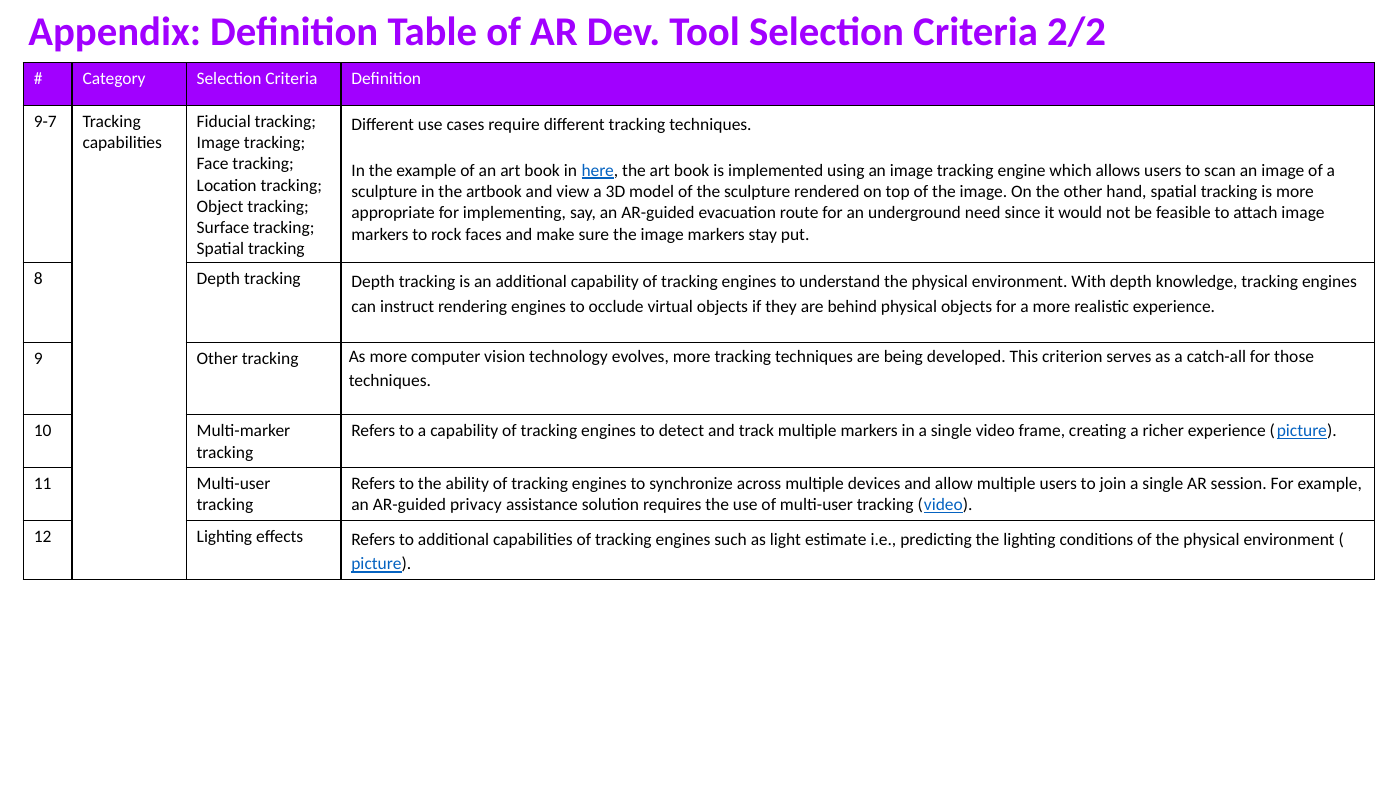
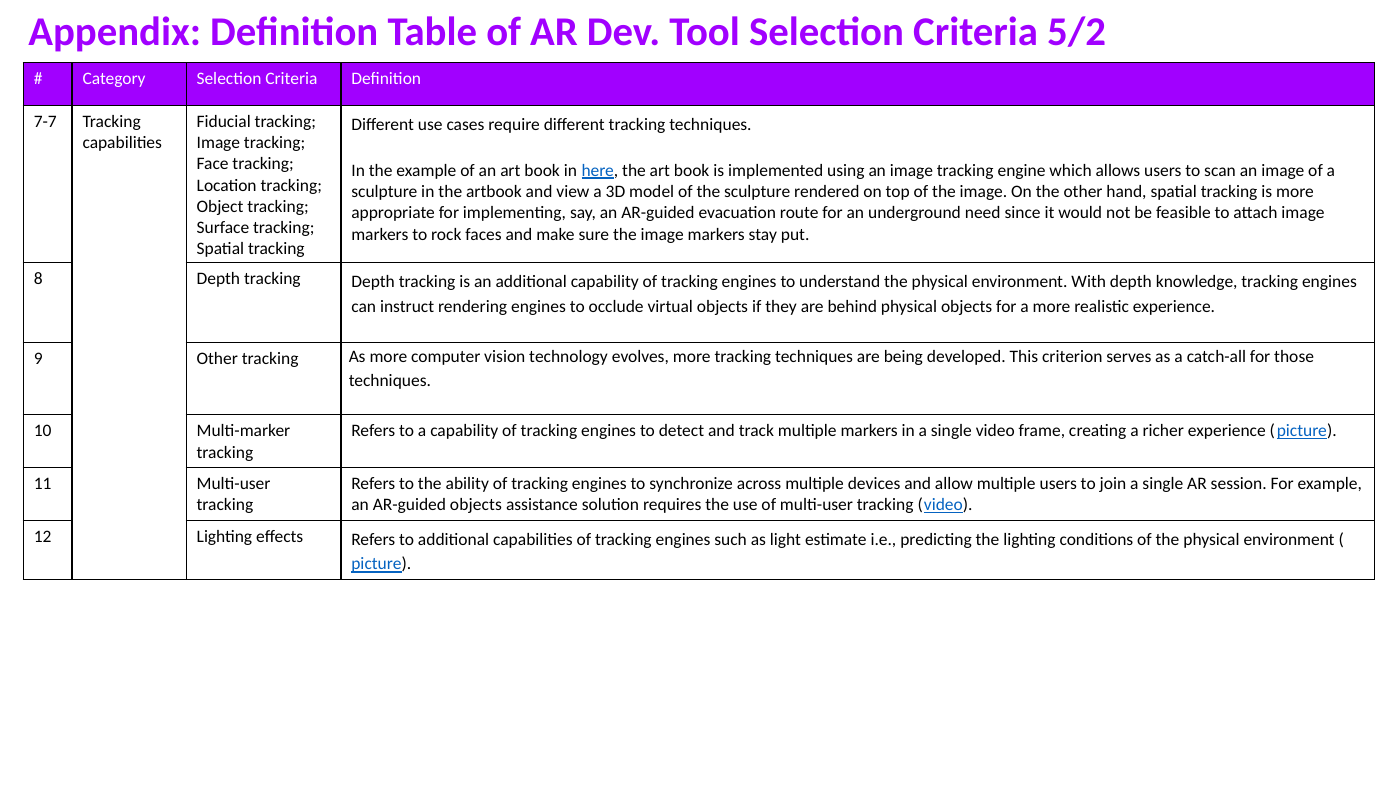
2/2: 2/2 -> 5/2 (1077, 32)
9-7: 9-7 -> 7-7 (45, 121)
AR-guided privacy: privacy -> objects (476, 505)
